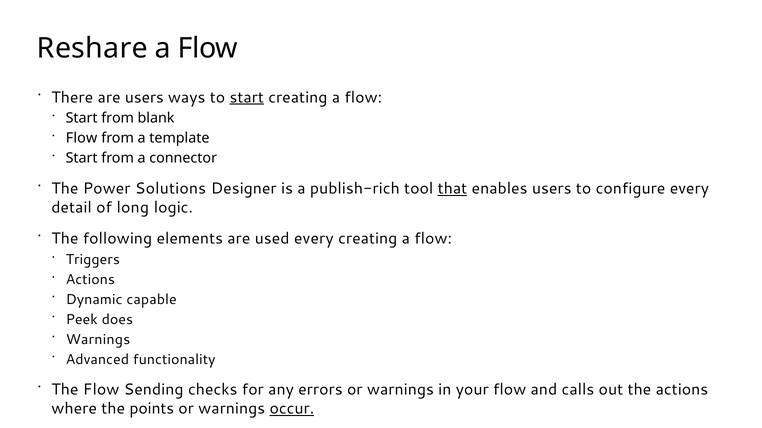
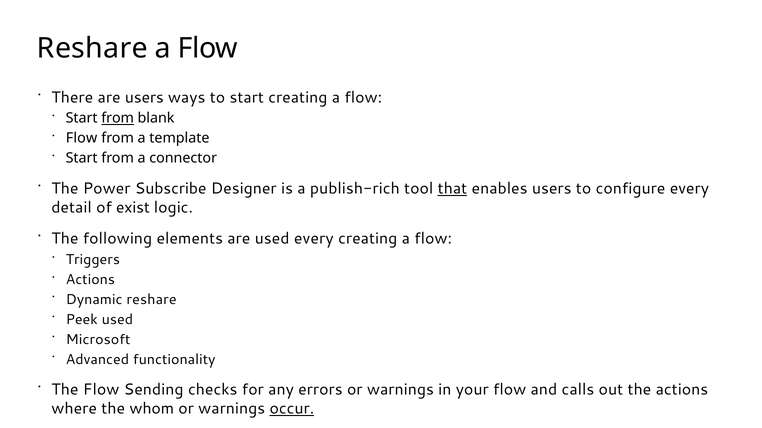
start underline: present -> none (247, 98)
from underline: none -> present (118, 118)
Solutions: Solutions -> Subscribe (171, 189)
long: long -> exist (133, 208)
Dynamic capable: capable -> reshare (152, 300)
Peek does: does -> used (117, 320)
Warnings: Warnings -> Microsoft (98, 340)
points: points -> whom (152, 409)
